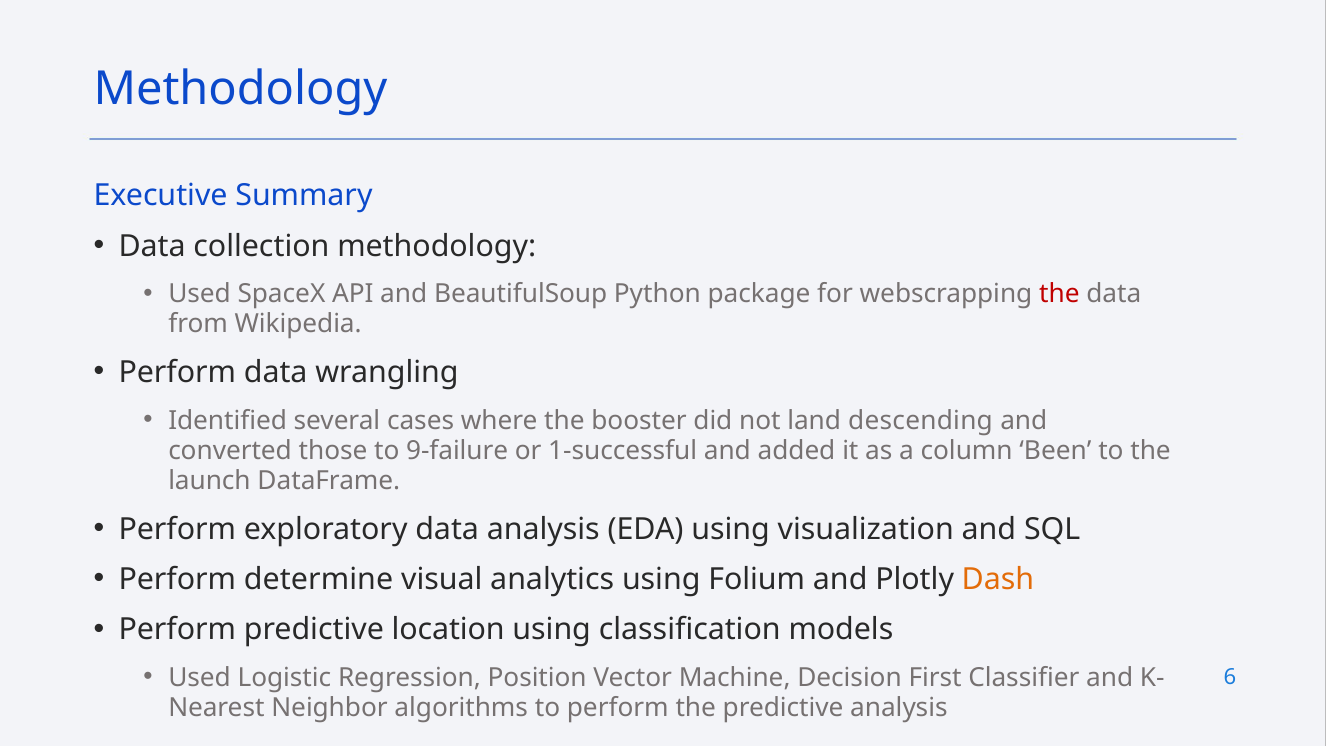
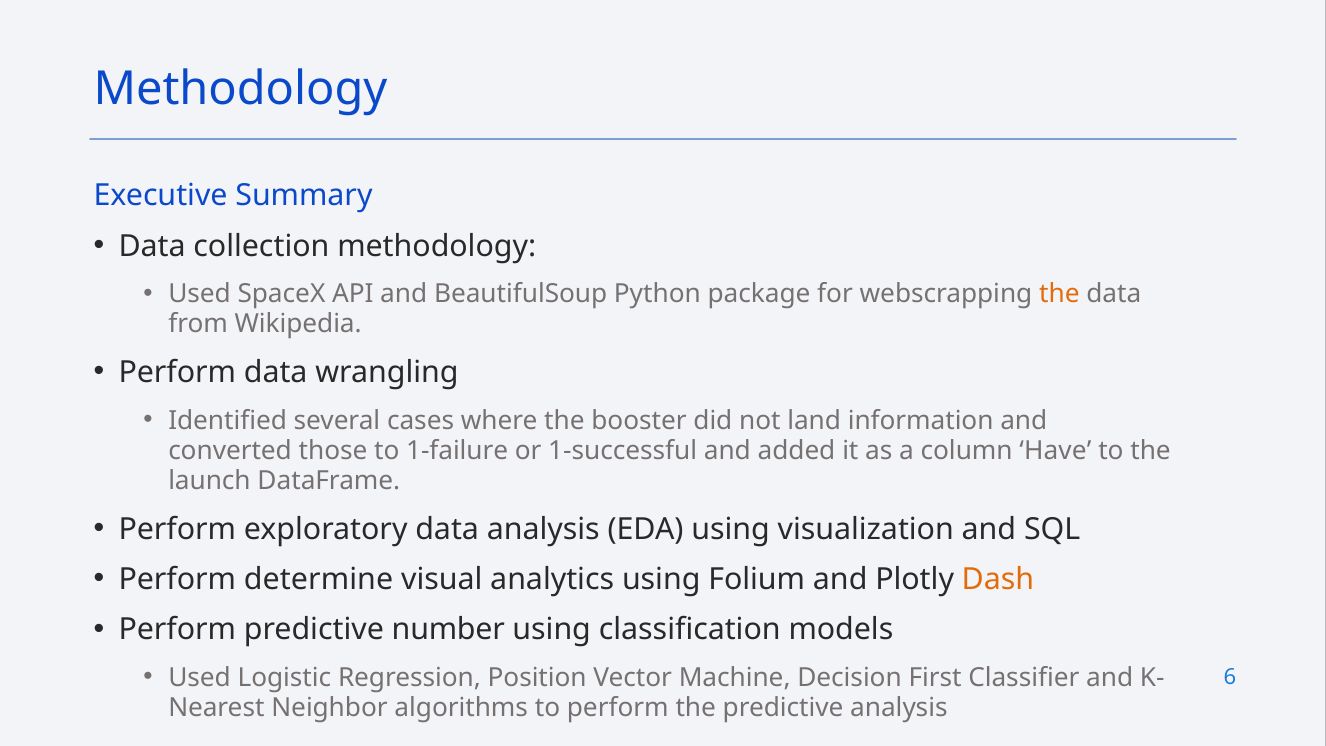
the colour: red -> orange (1059, 294)
descending: descending -> information (921, 420)
9-failure: 9-failure -> 1-failure (457, 450)
Been: Been -> Have (1055, 450)
location: location -> number (448, 630)
